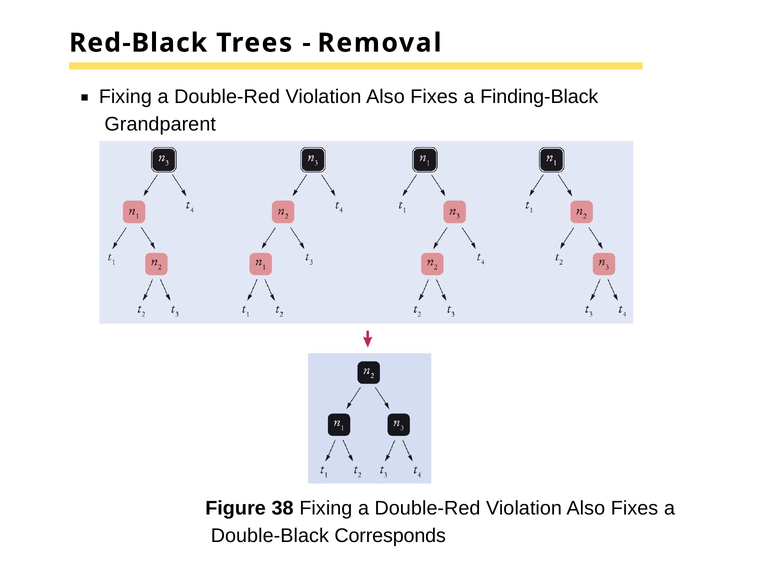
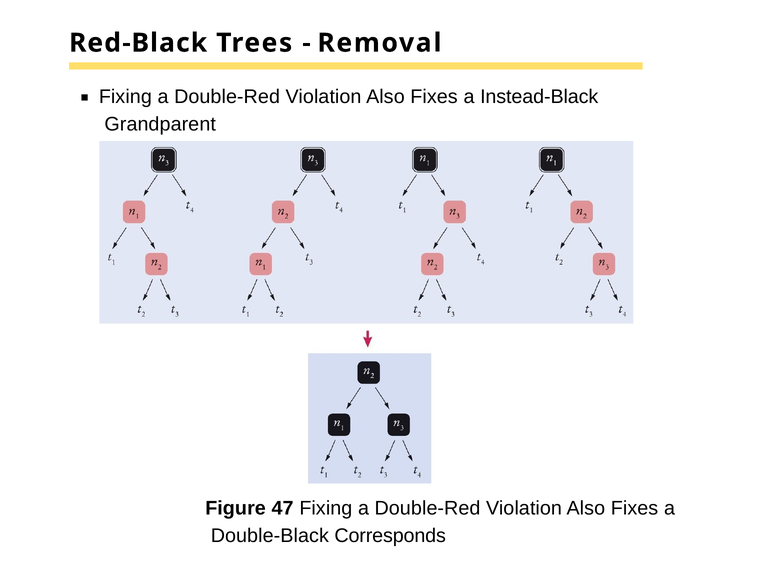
Finding-Black: Finding-Black -> Instead-Black (539, 97)
38: 38 -> 47 (283, 508)
